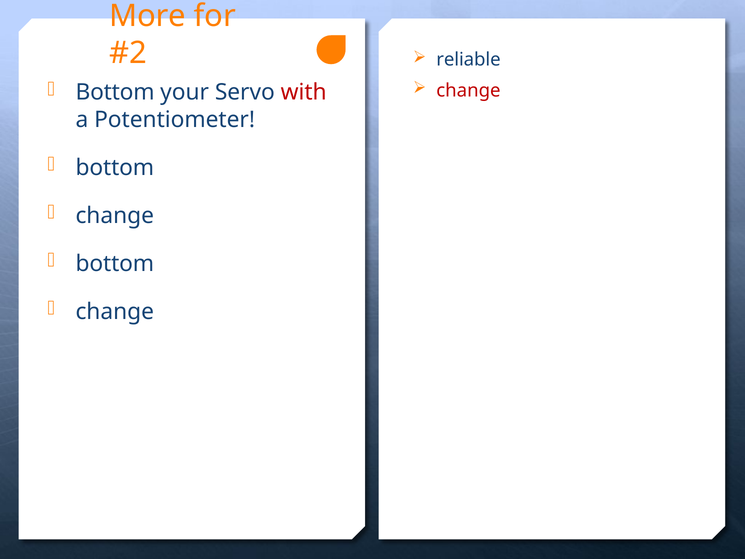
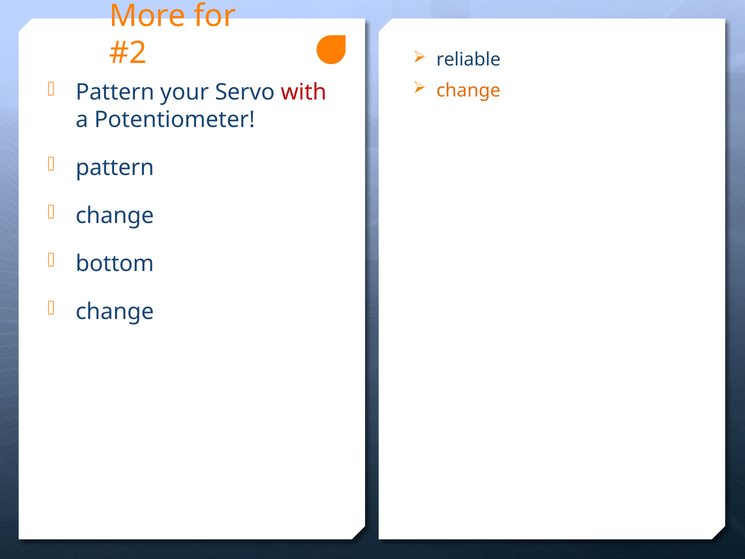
Bottom: Bottom -> Pattern (115, 92)
change colour: red -> orange (468, 91)
bottom: bottom -> pattern (115, 167)
